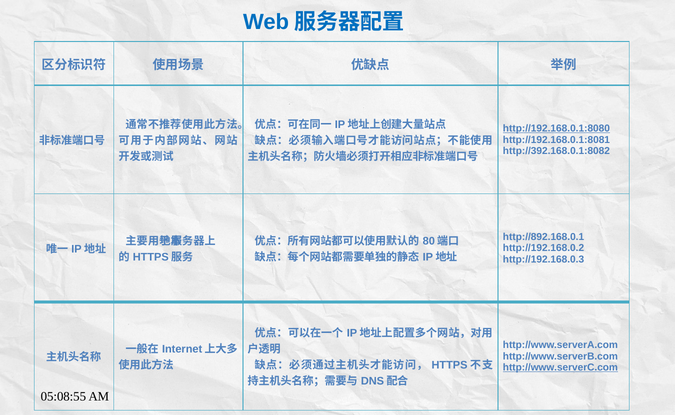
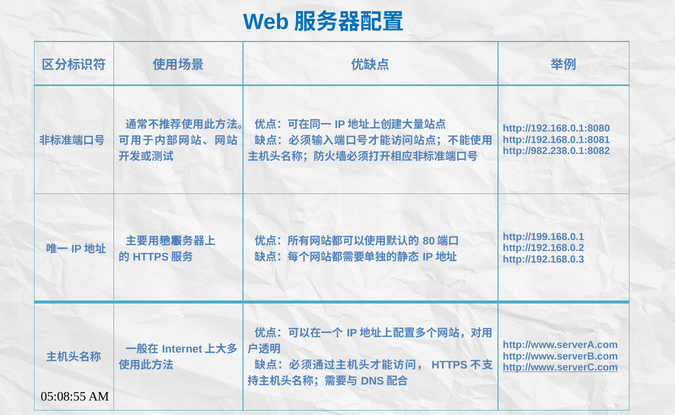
http://192.168.0.1:8080 underline: present -> none (556, 129)
http://392.168.0.1:8082: http://392.168.0.1:8082 -> http://982.238.0.1:8082 (556, 151)
http://892.168.0.1: http://892.168.0.1 -> http://199.168.0.1 (544, 237)
